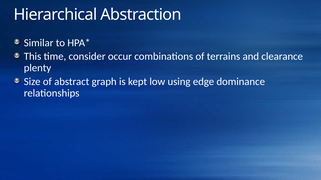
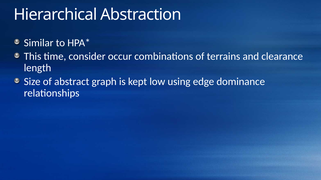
plenty: plenty -> length (38, 68)
